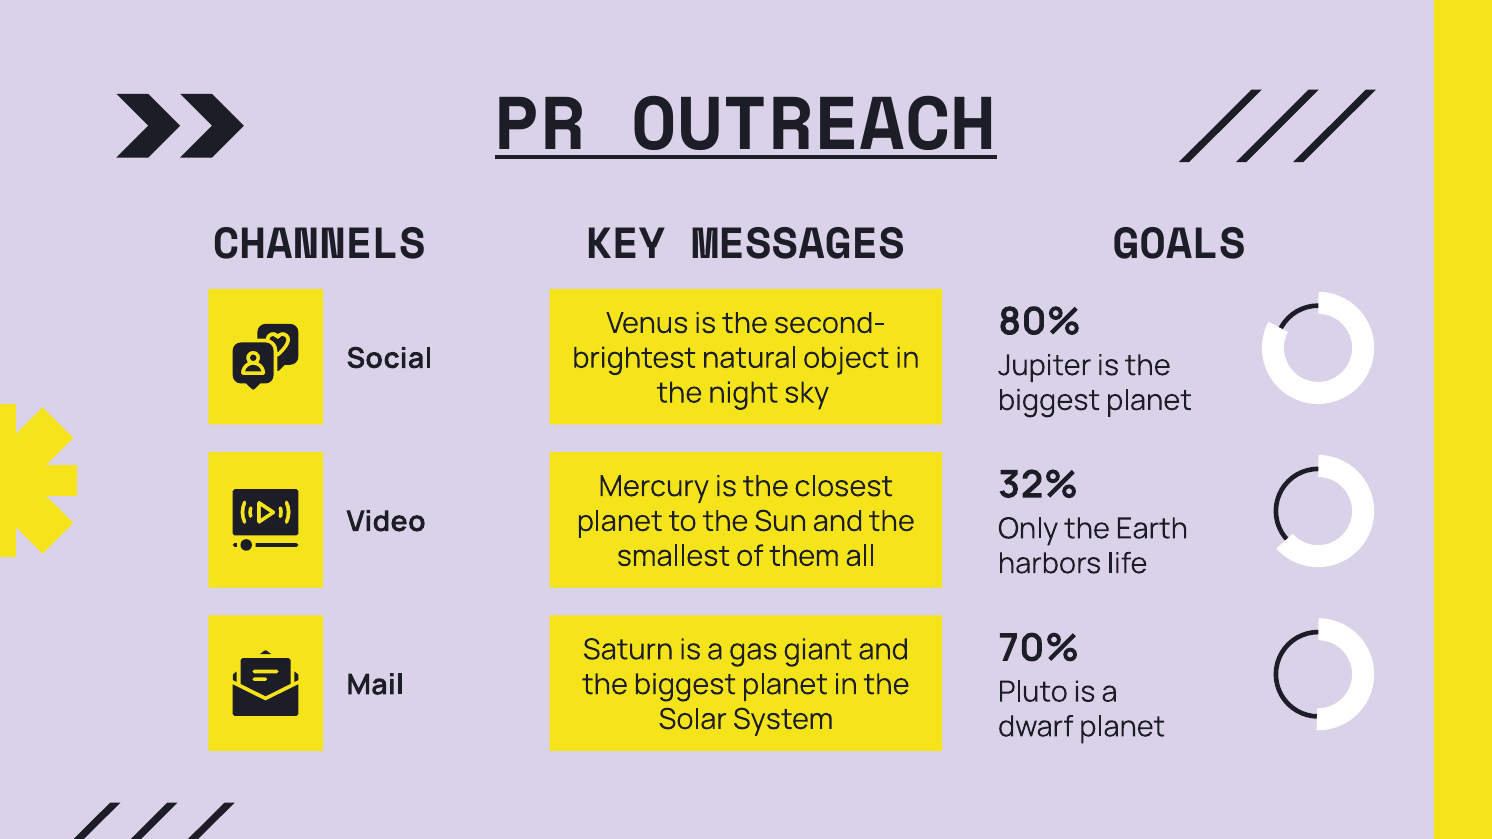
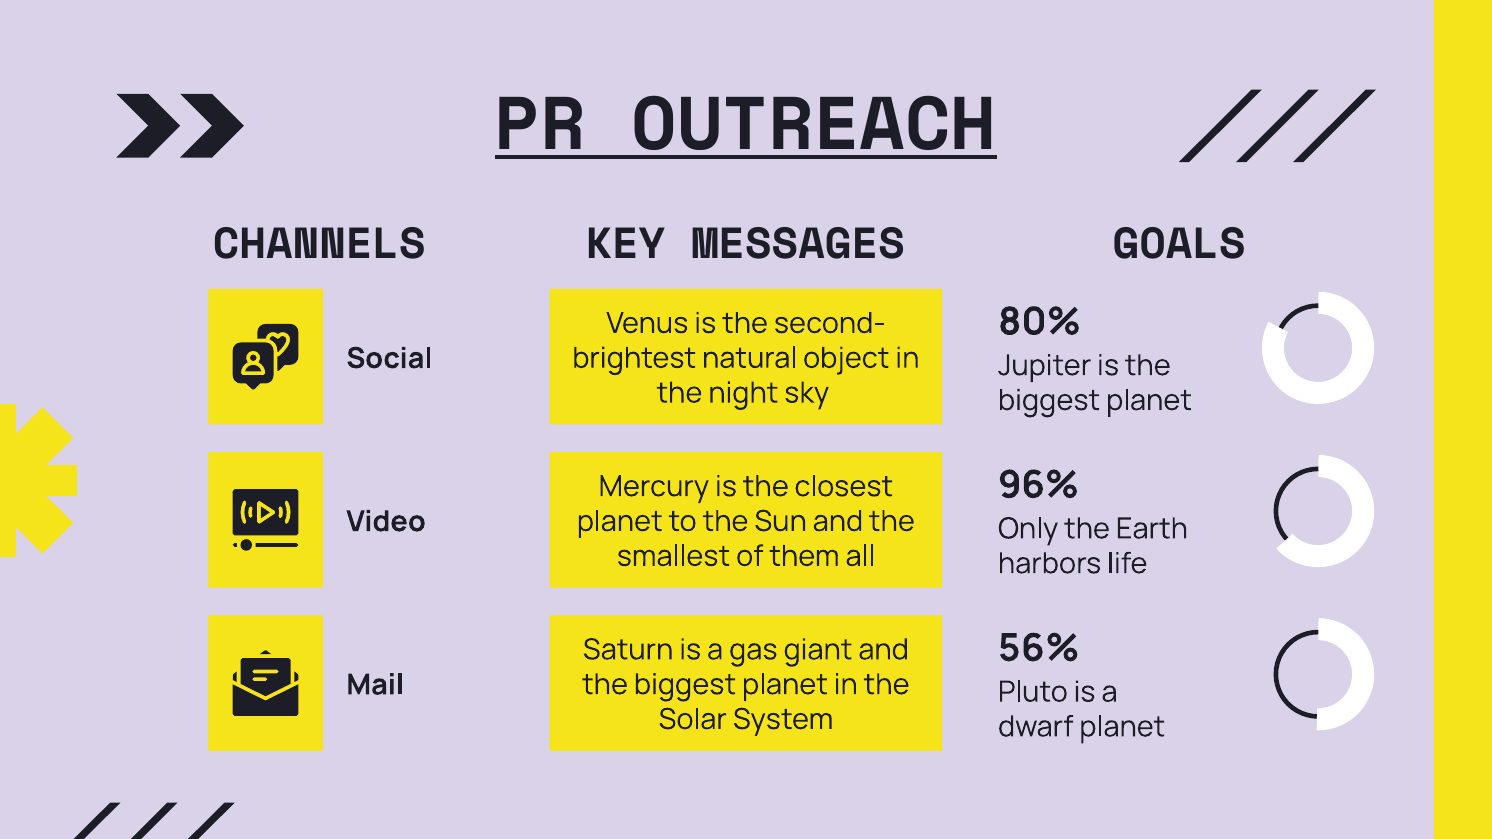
32%: 32% -> 96% (1038, 485)
70%: 70% -> 56% (1039, 648)
